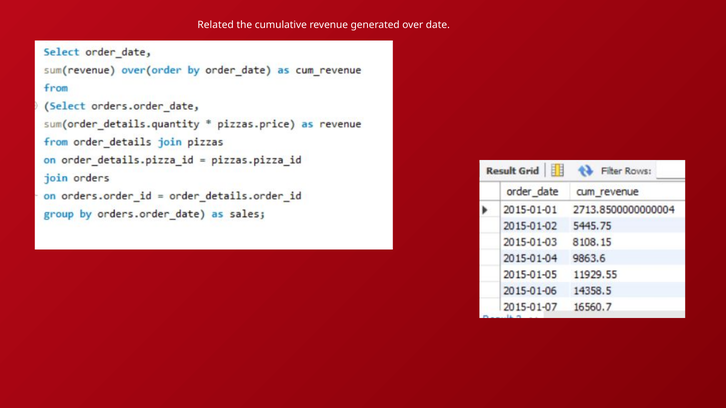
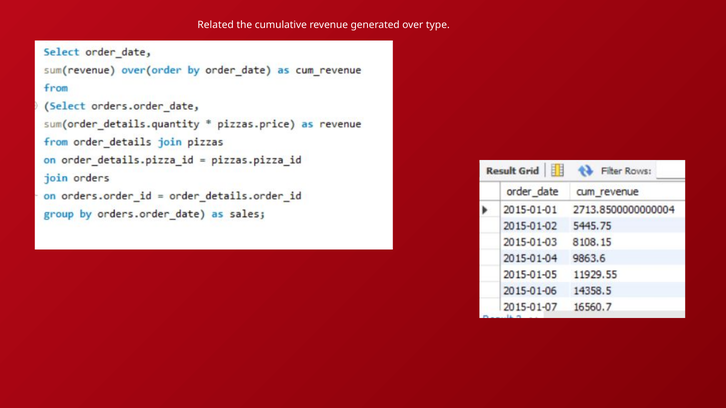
date: date -> type (438, 25)
